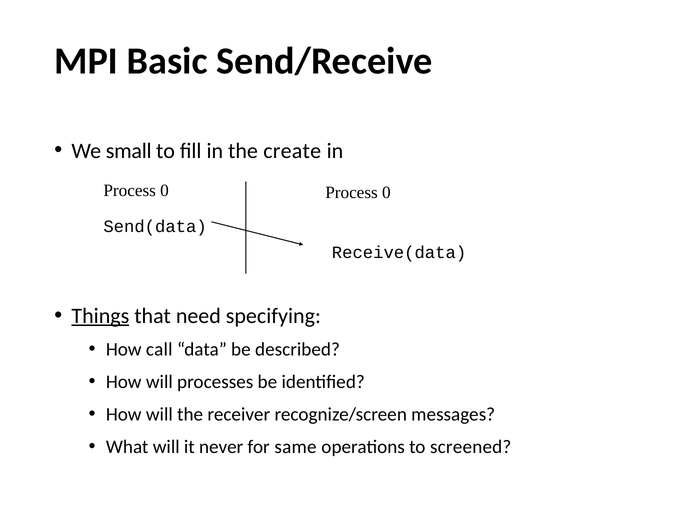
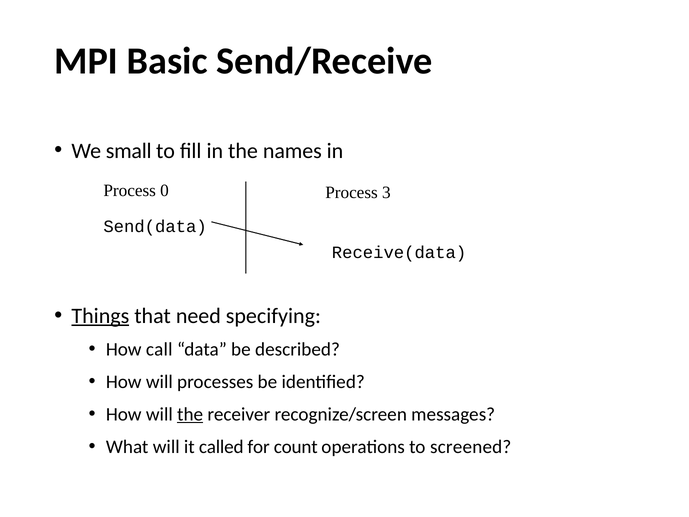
create: create -> names (292, 151)
0 Process 0: 0 -> 3 (386, 193)
the underline: none -> present (190, 414)
never: never -> called (221, 446)
same: same -> count (296, 446)
